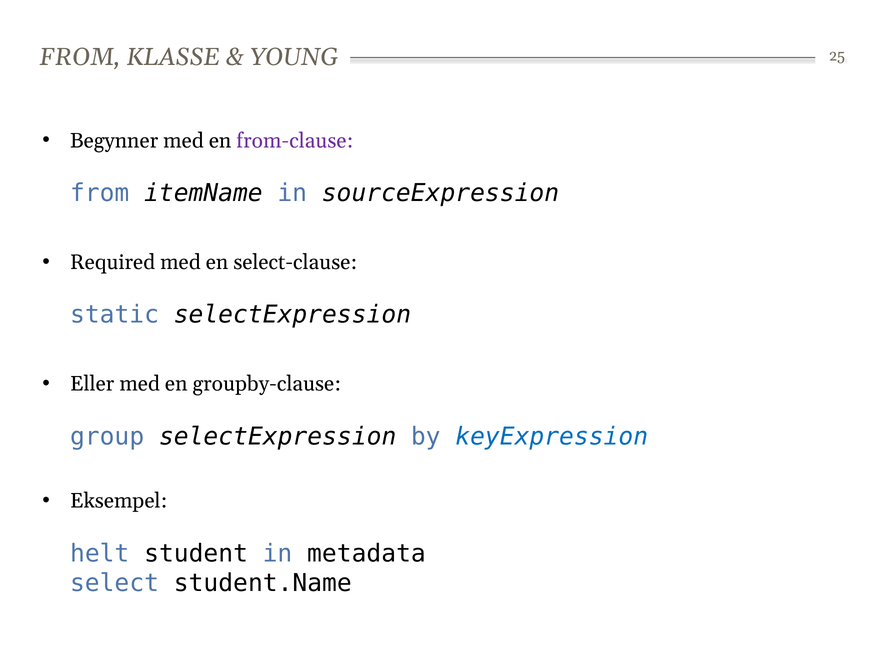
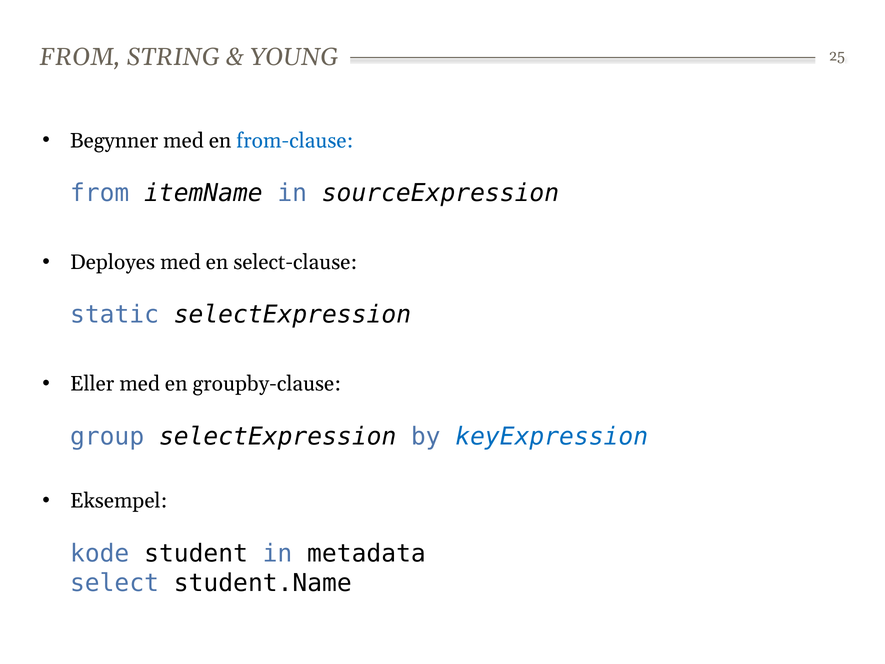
KLASSE: KLASSE -> STRING (173, 57)
from-clause colour: purple -> blue (295, 141)
Required: Required -> Deployes (113, 262)
helt: helt -> kode (100, 553)
